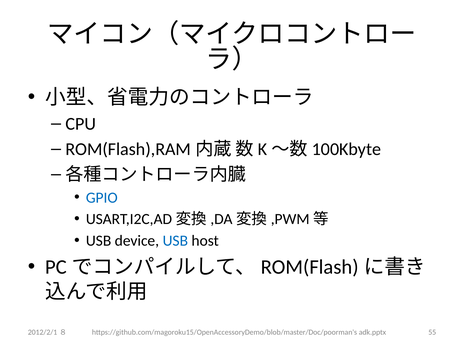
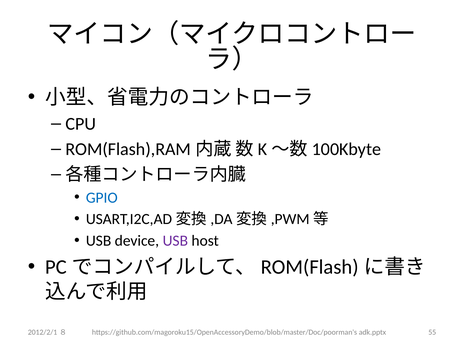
USB colour: blue -> purple (175, 241)
